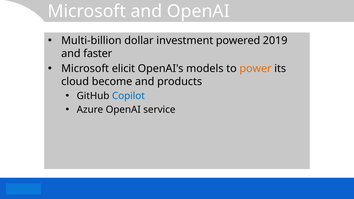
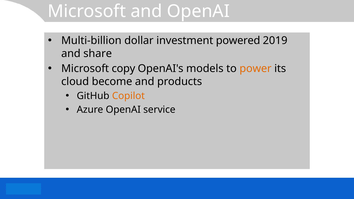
faster: faster -> share (98, 54)
elicit: elicit -> copy (123, 69)
Copilot colour: blue -> orange (128, 96)
